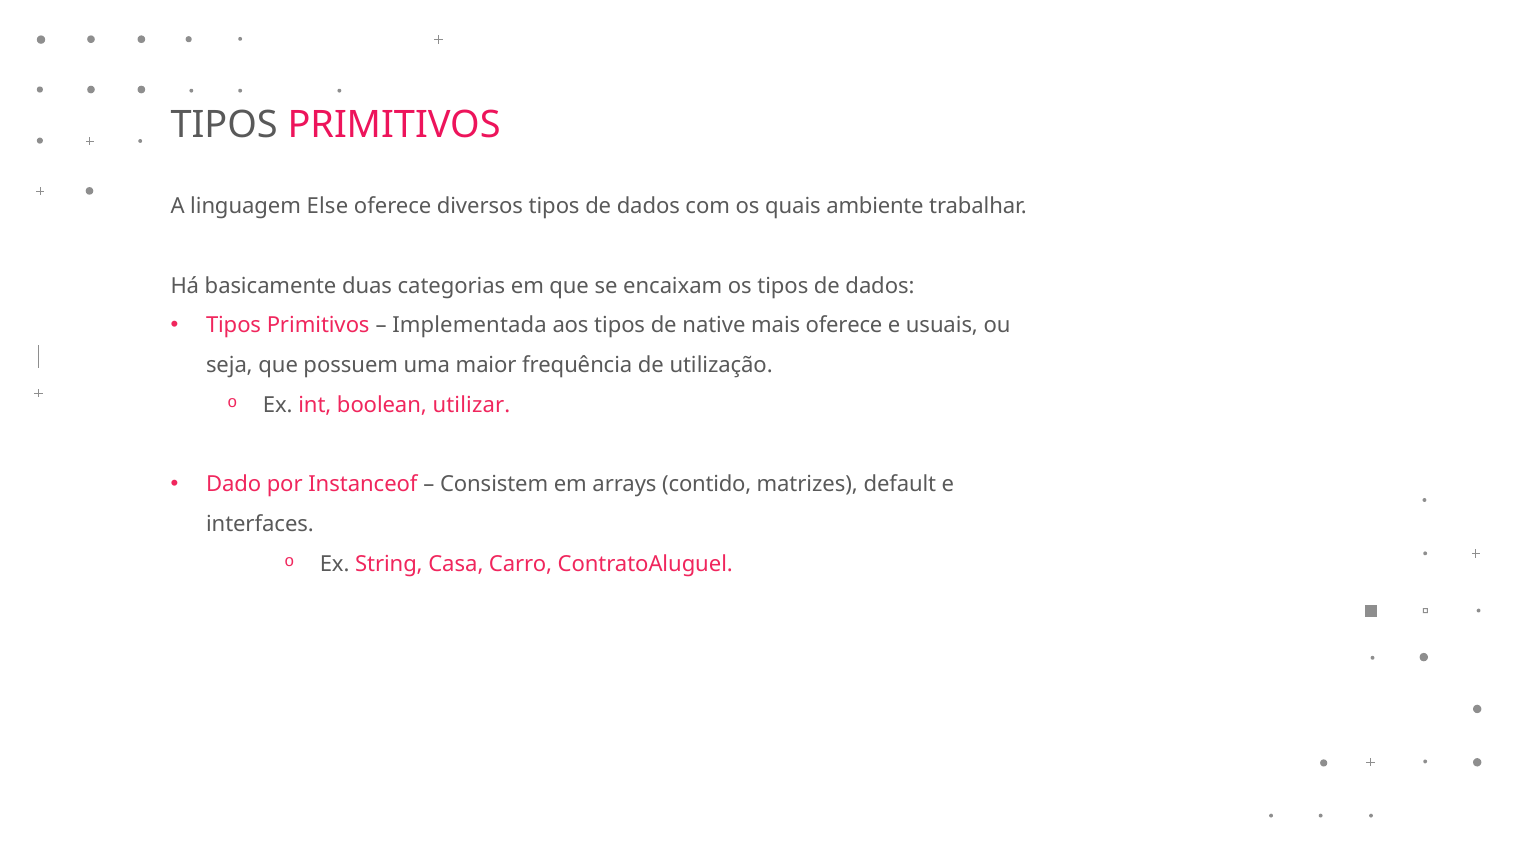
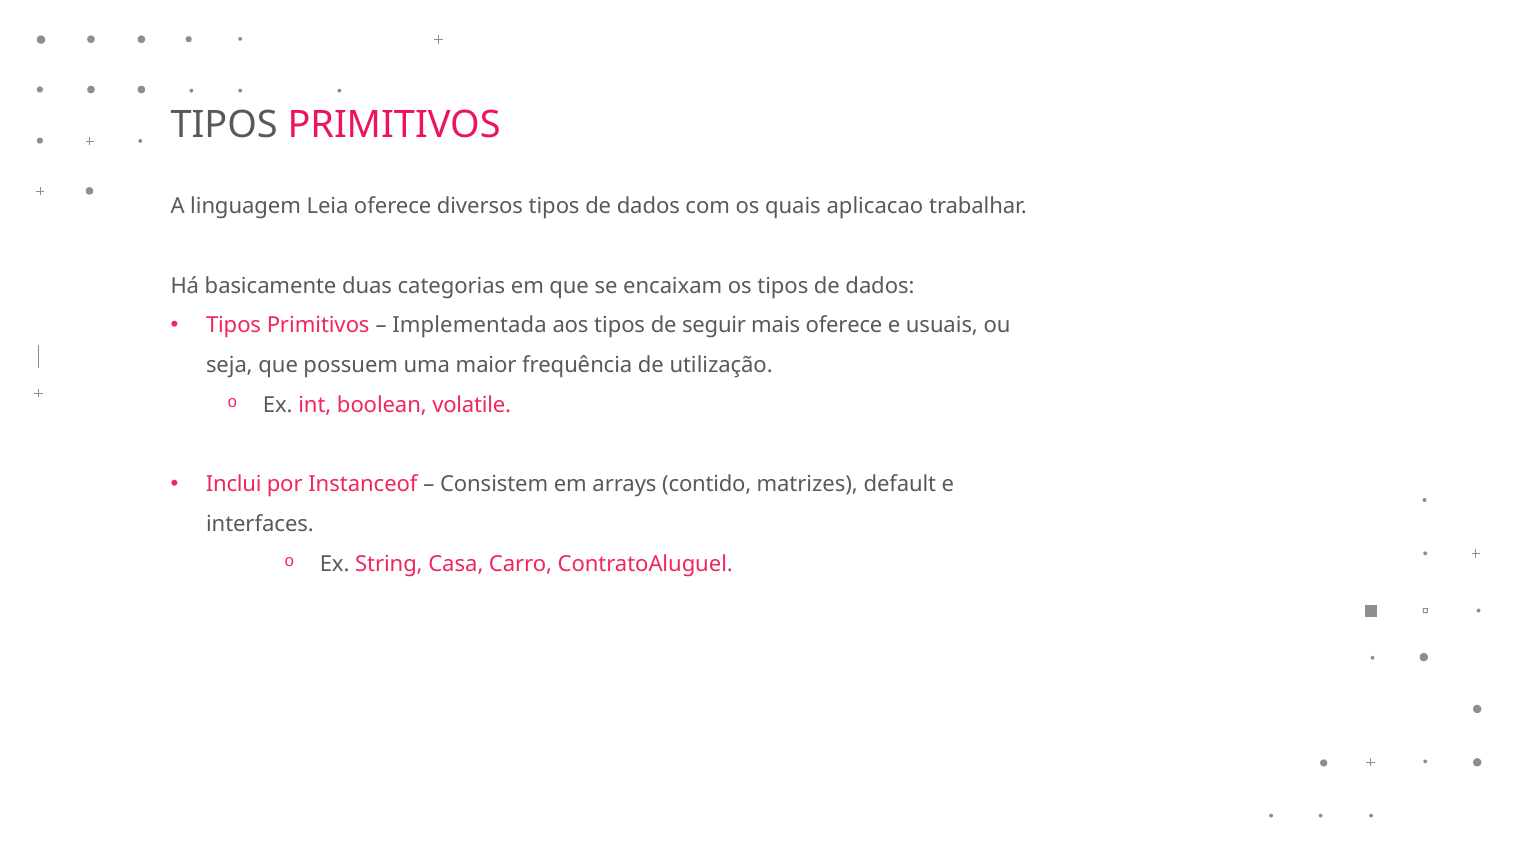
Else: Else -> Leia (328, 207)
ambiente: ambiente -> aplicacao (875, 207)
native: native -> seguir (714, 326)
utilizar: utilizar -> volatile (472, 405)
Dado: Dado -> Inclui (234, 485)
